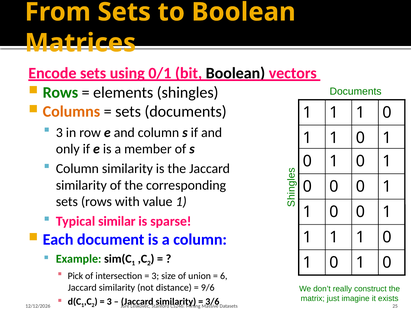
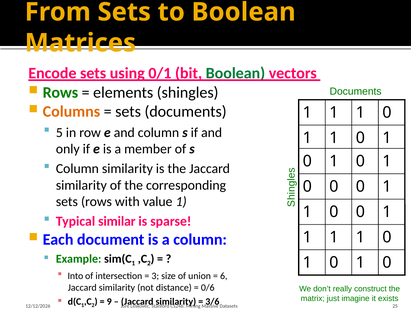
Boolean colour: black -> green (235, 73)
3: 3 -> 5 (59, 132)
Pick: Pick -> Into (75, 275)
9/6: 9/6 -> 0/6 (208, 287)
3: 3 -> 9 (109, 301)
